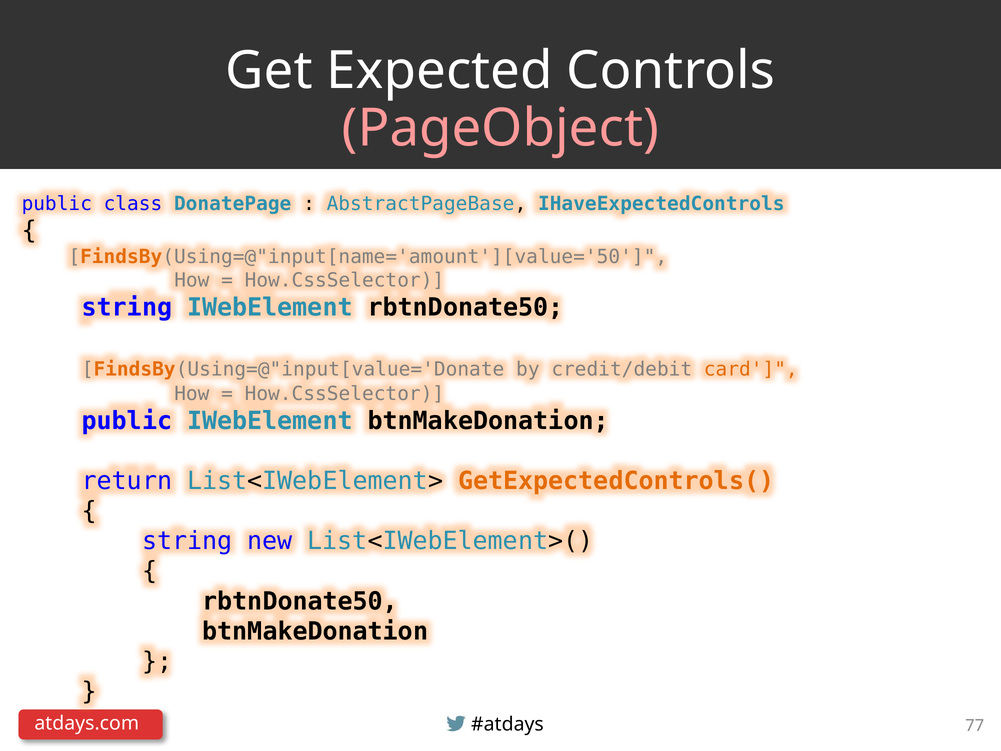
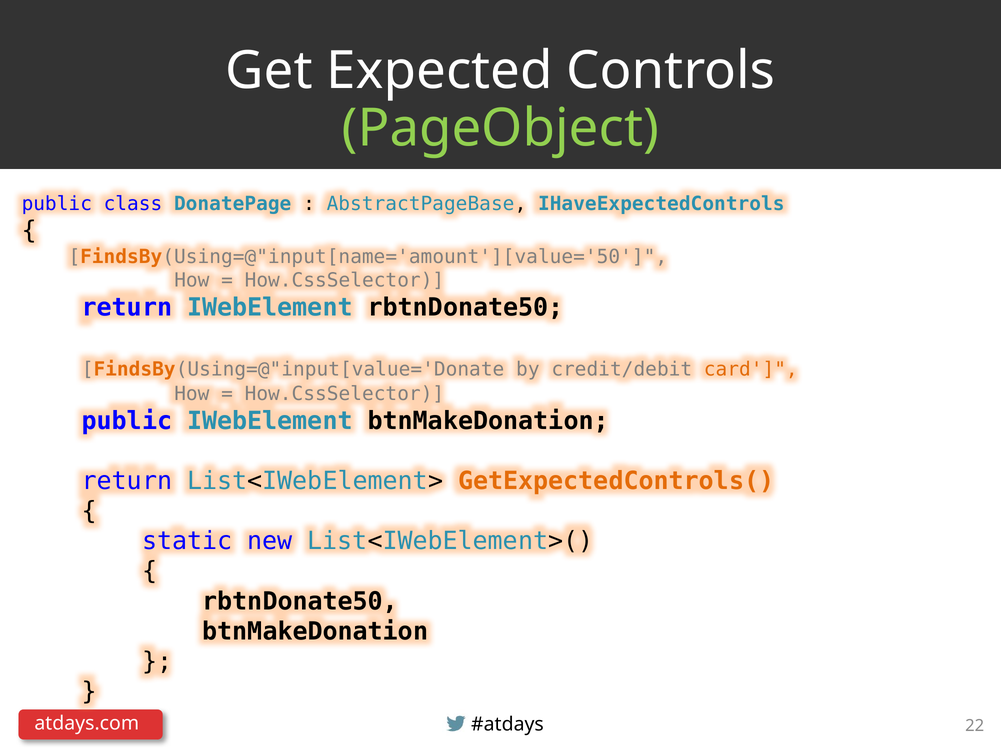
PageObject colour: pink -> light green (500, 128)
string: string -> return (127, 307)
string: string -> static (187, 541)
77: 77 -> 22 (975, 726)
